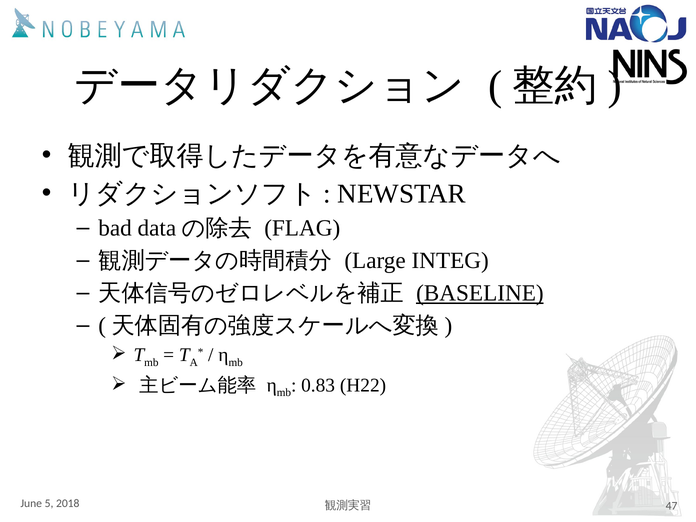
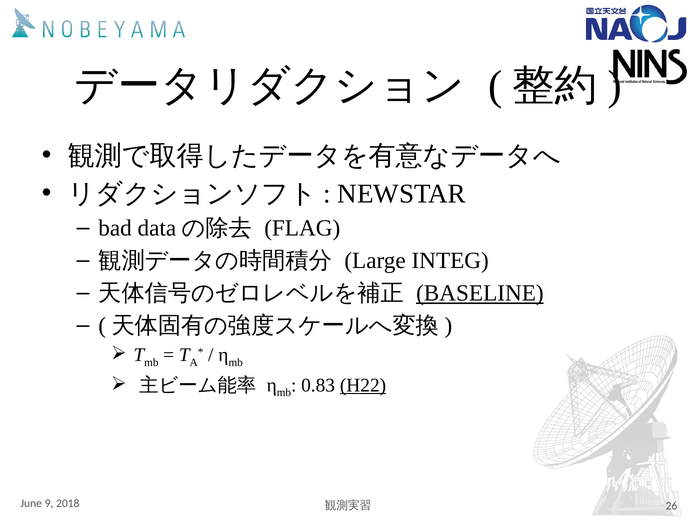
H22 underline: none -> present (363, 385)
5: 5 -> 9 (49, 503)
47: 47 -> 26 (672, 506)
